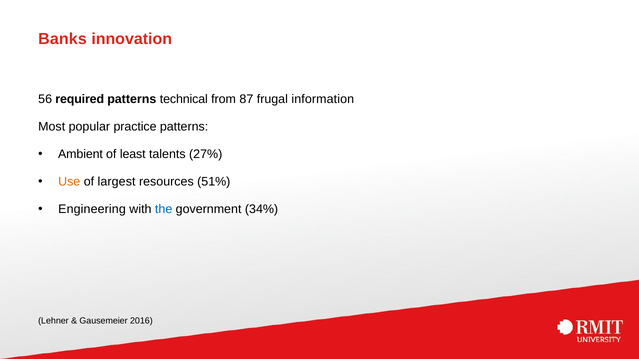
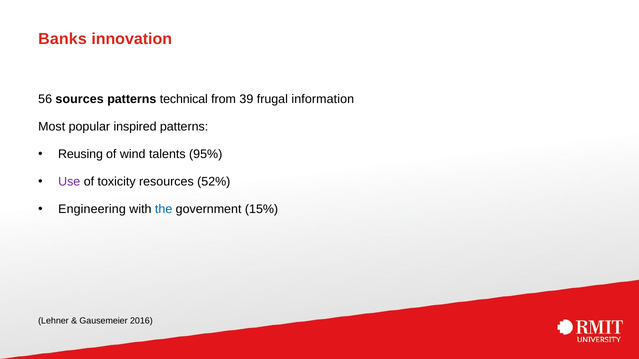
required: required -> sources (80, 99)
87: 87 -> 39 (246, 99)
practice: practice -> inspired (135, 127)
Ambient: Ambient -> Reusing (80, 154)
least: least -> wind (133, 154)
27%: 27% -> 95% (206, 154)
Use colour: orange -> purple (69, 182)
largest: largest -> toxicity (117, 182)
51%: 51% -> 52% (214, 182)
34%: 34% -> 15% (262, 209)
